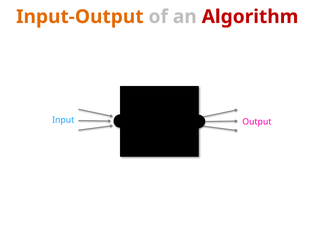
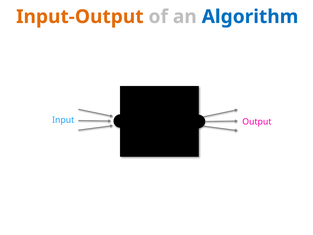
Algorithm colour: red -> blue (250, 17)
